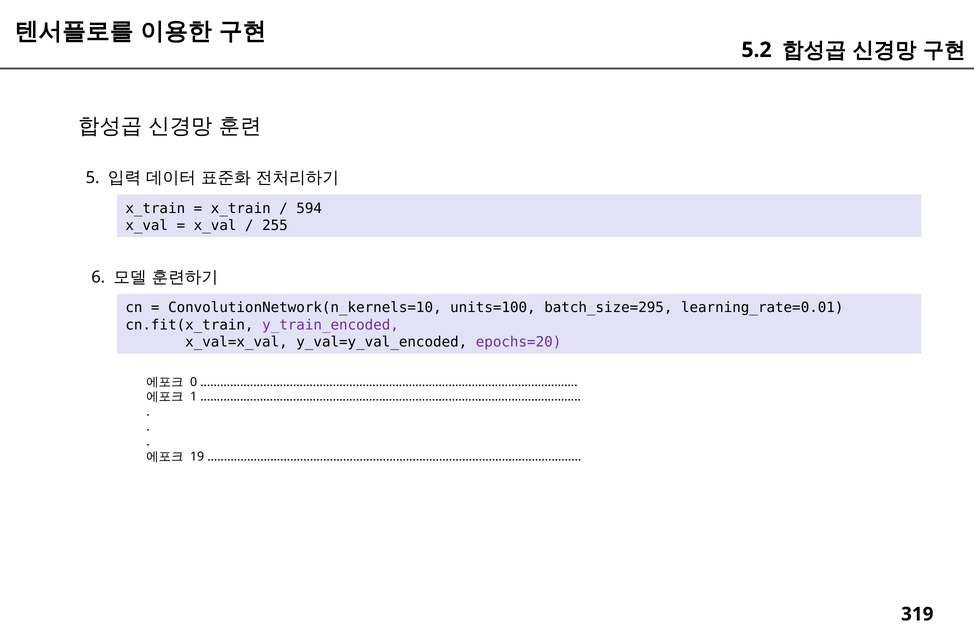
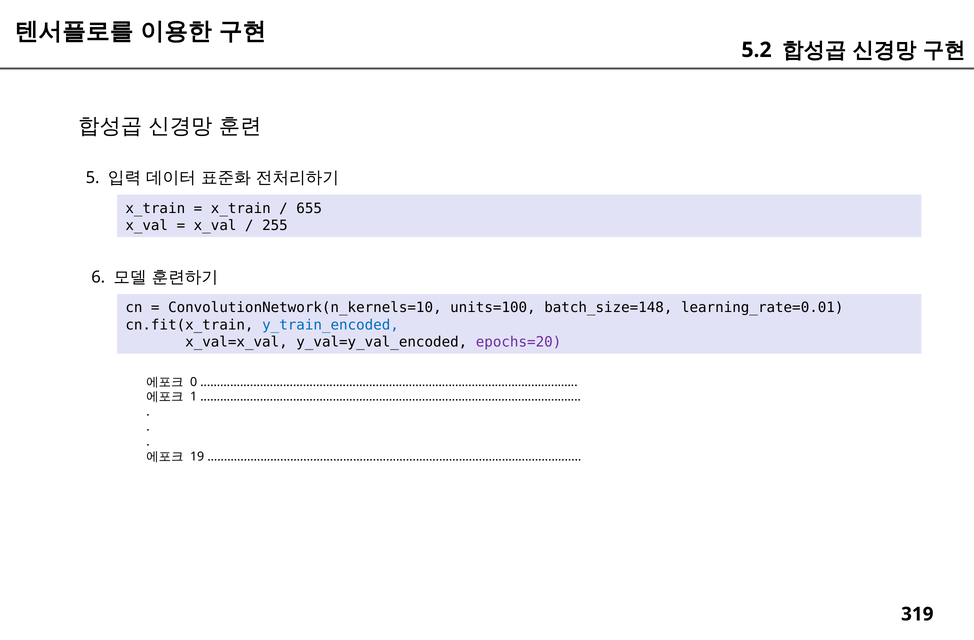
594: 594 -> 655 (309, 208)
batch_size=295: batch_size=295 -> batch_size=148 (608, 308)
y_train_encoded colour: purple -> blue (331, 325)
